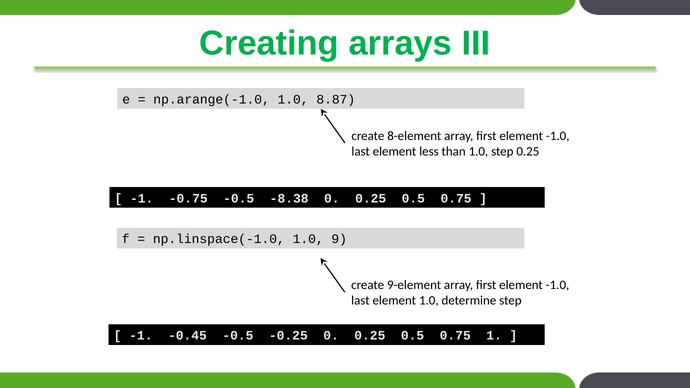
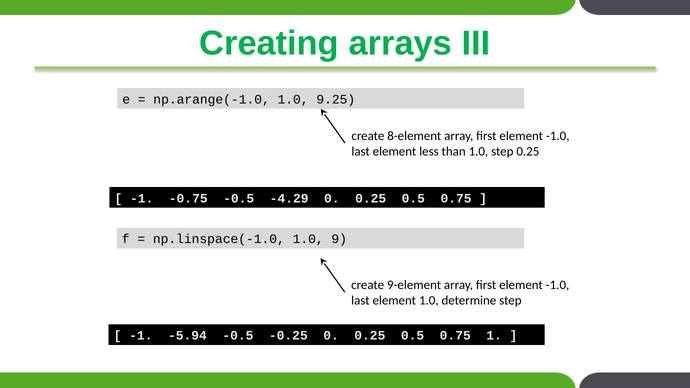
8.87: 8.87 -> 9.25 (336, 99)
-8.38: -8.38 -> -4.29 (289, 198)
-0.45: -0.45 -> -5.94 (187, 336)
